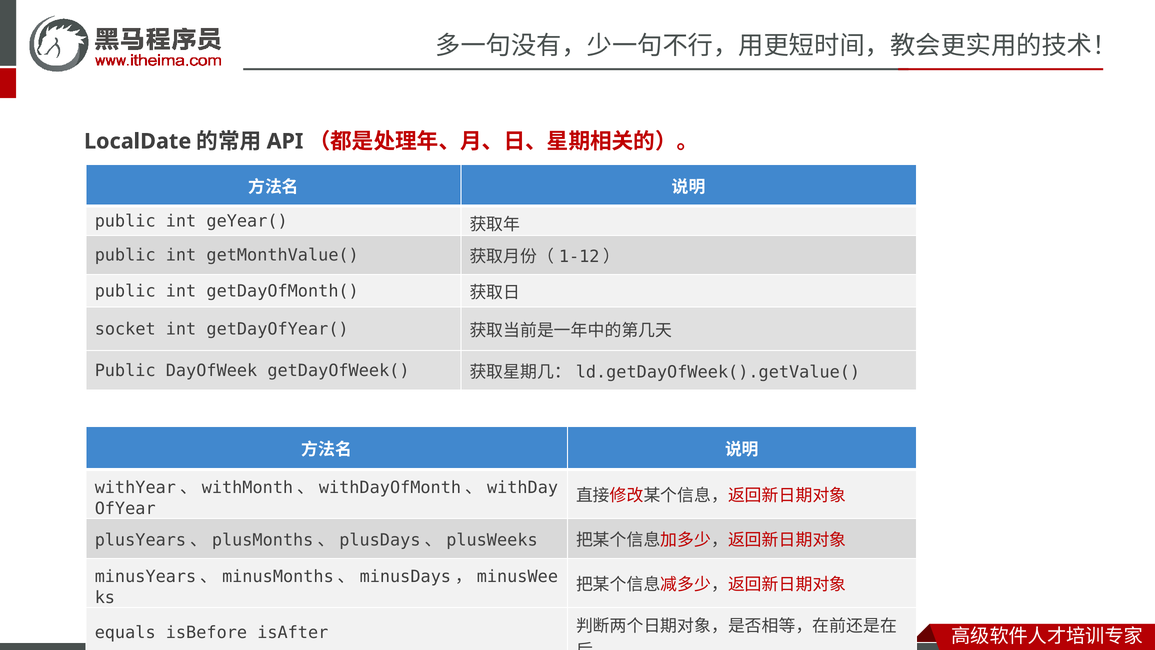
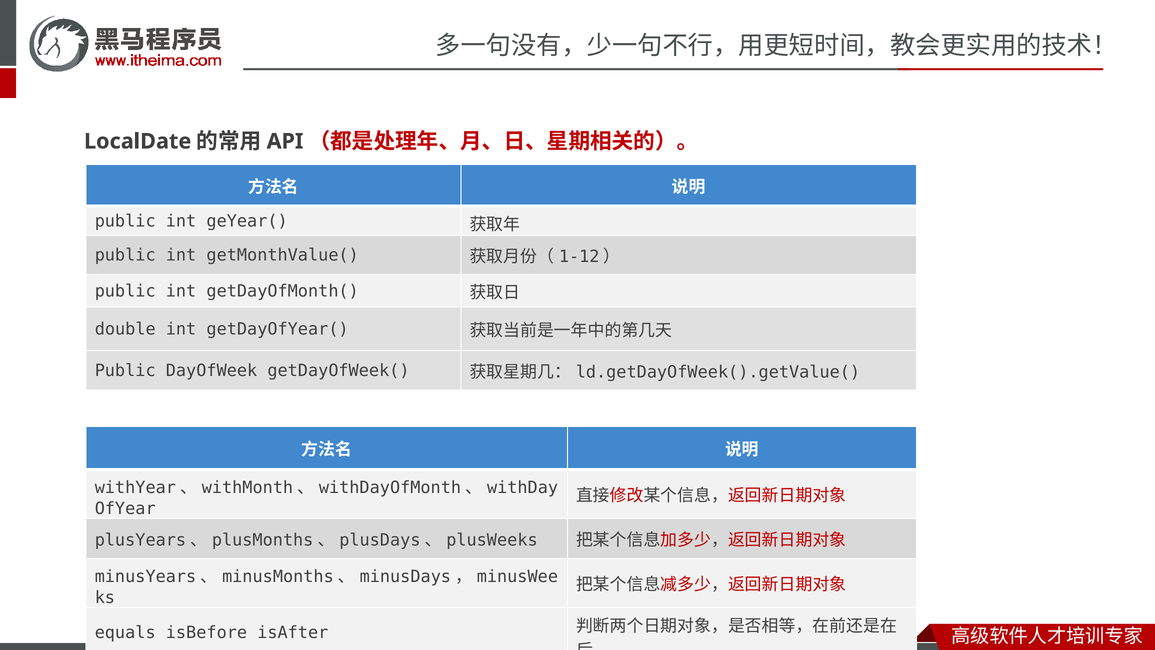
socket: socket -> double (125, 329)
